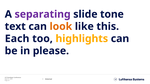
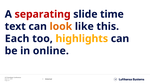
separating colour: purple -> red (43, 14)
tone: tone -> time (112, 14)
please: please -> online (51, 51)
